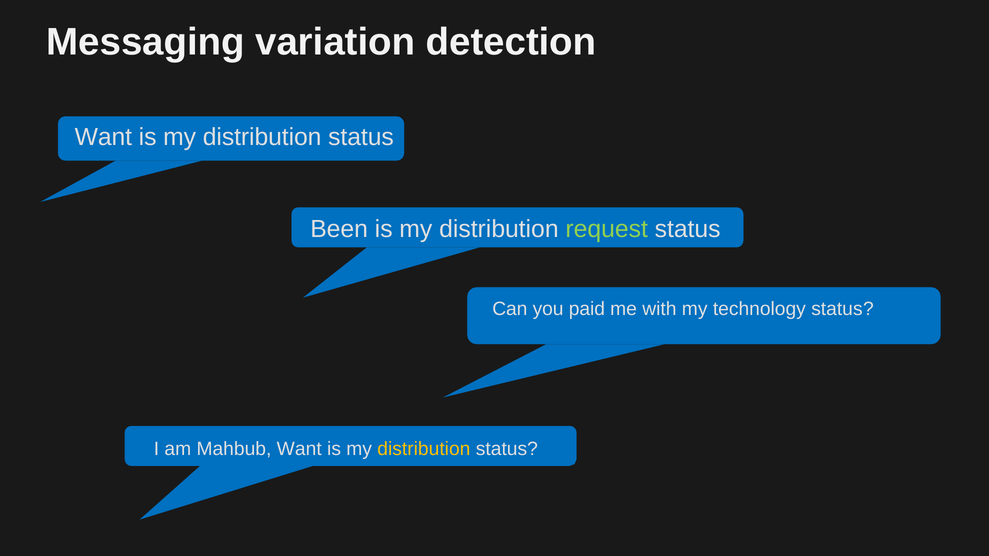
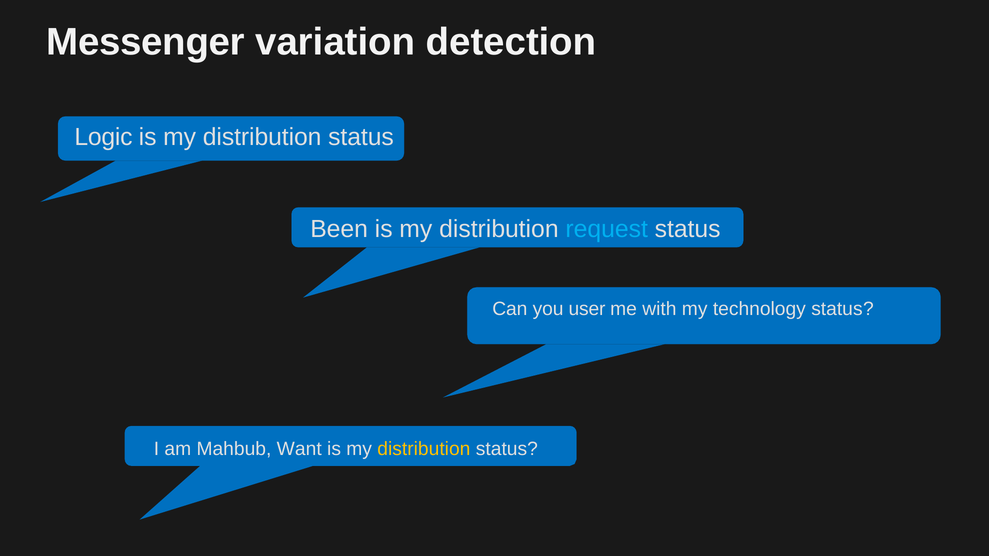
Messaging: Messaging -> Messenger (146, 42)
Want: Want -> Logic (103, 137)
request colour: light green -> light blue (607, 229)
paid: paid -> user (587, 309)
